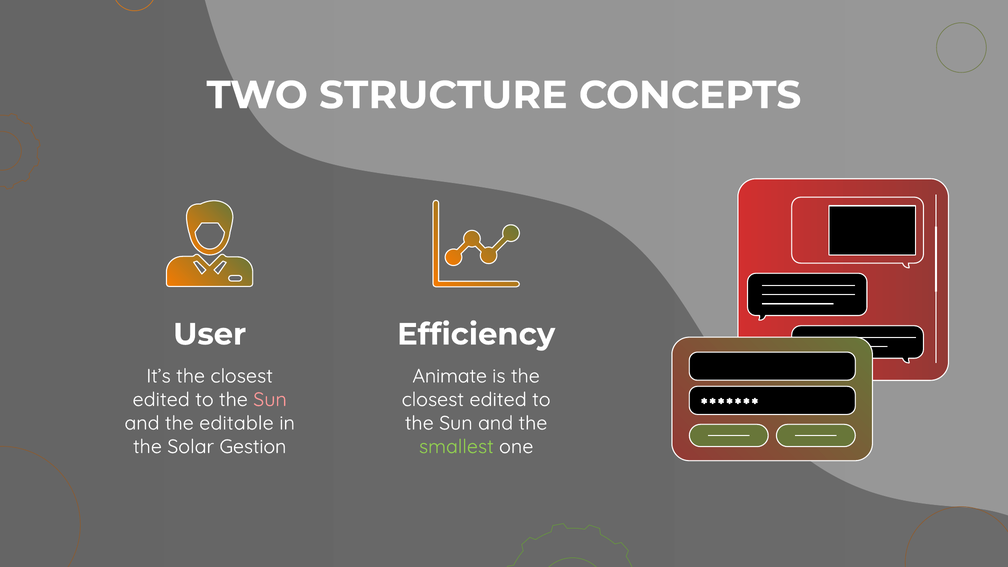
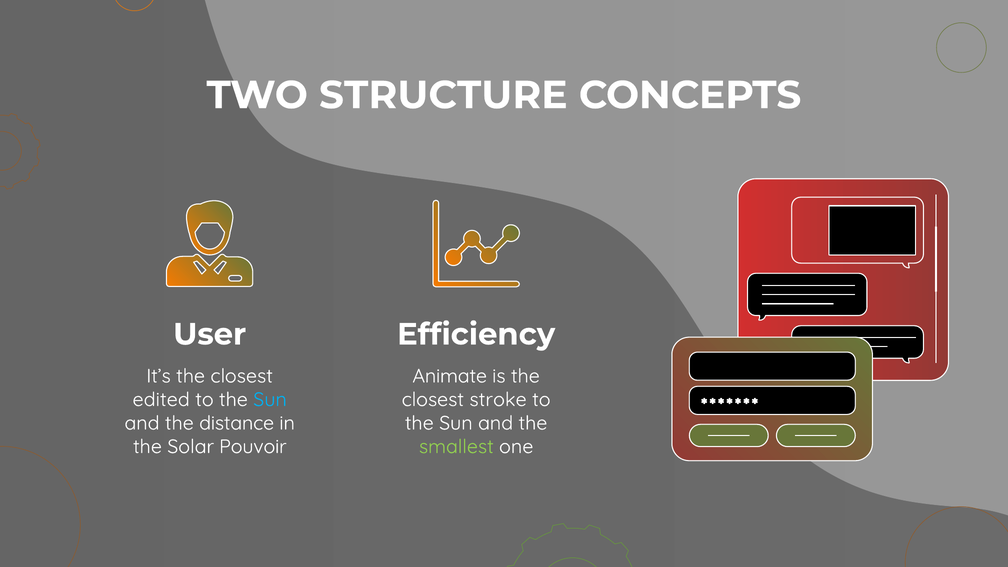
Sun colour: pink -> light blue (270, 400)
edited: edited -> stroke (498, 400)
editable: editable -> distance (237, 423)
Gestion: Gestion -> Pouvoir (253, 447)
